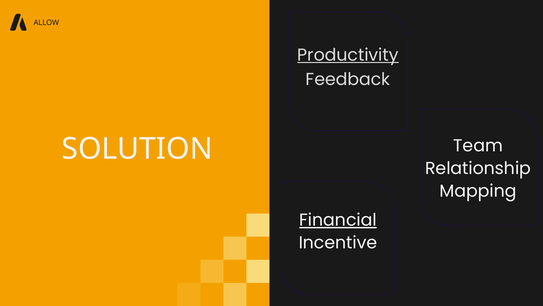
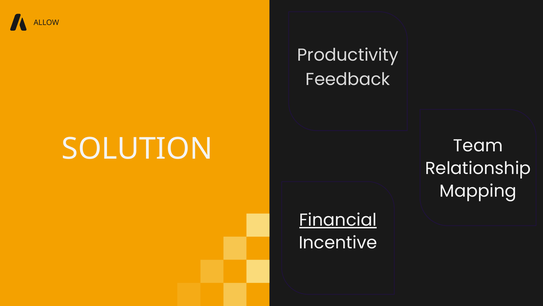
Productivity underline: present -> none (348, 55)
